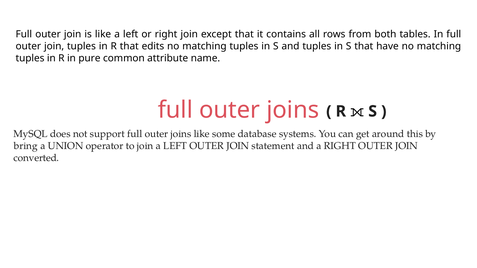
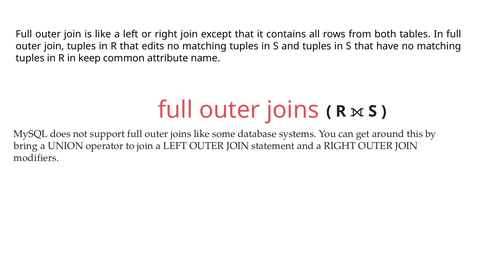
pure: pure -> keep (89, 58)
converted: converted -> modifiers (36, 158)
